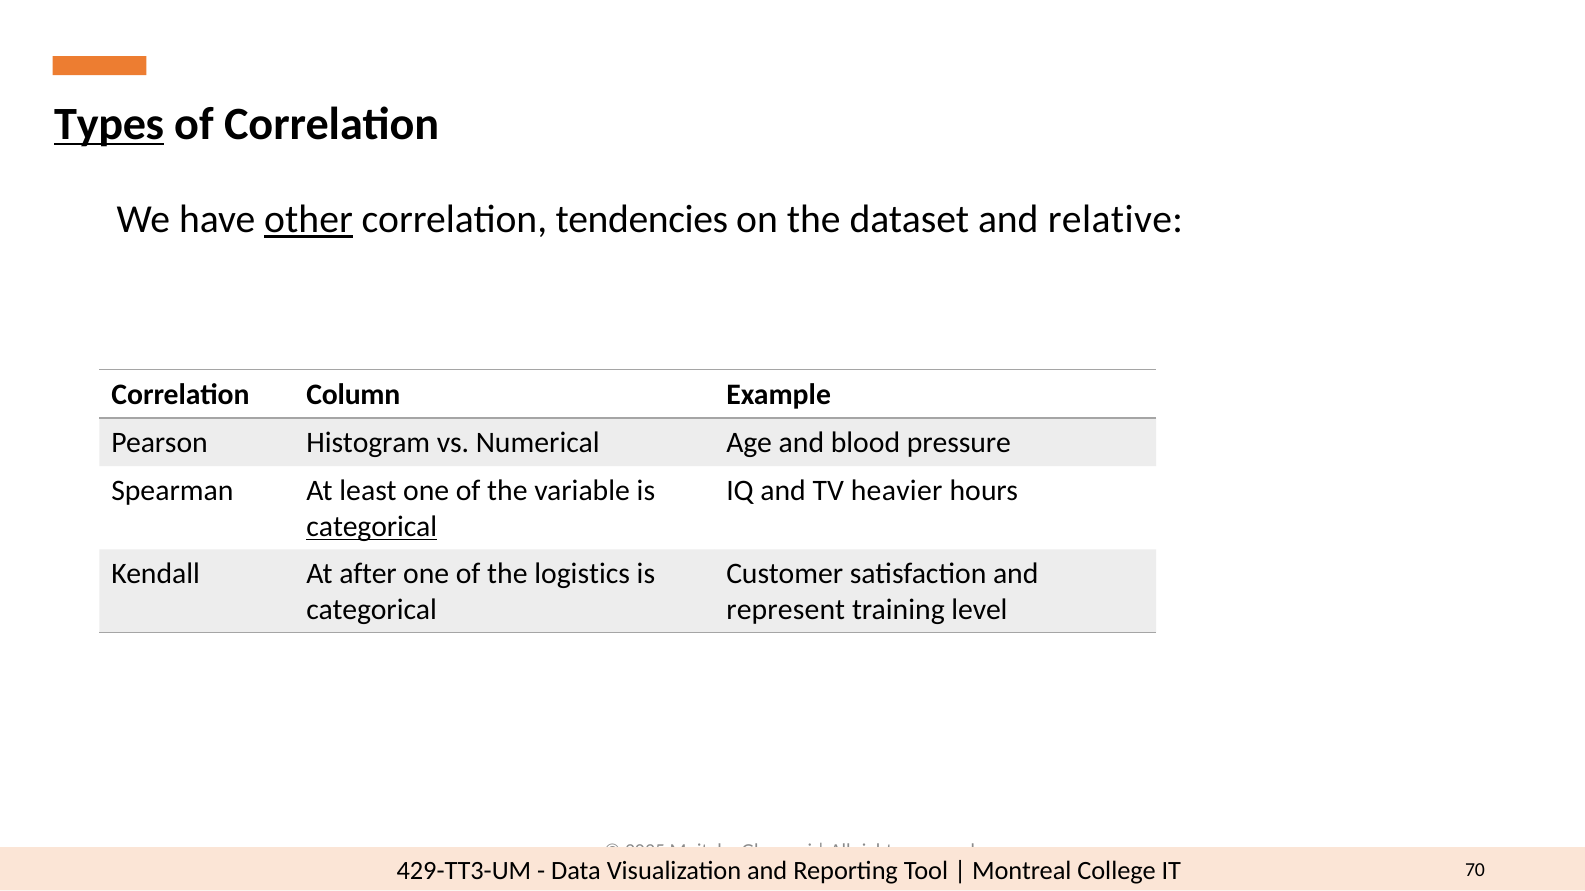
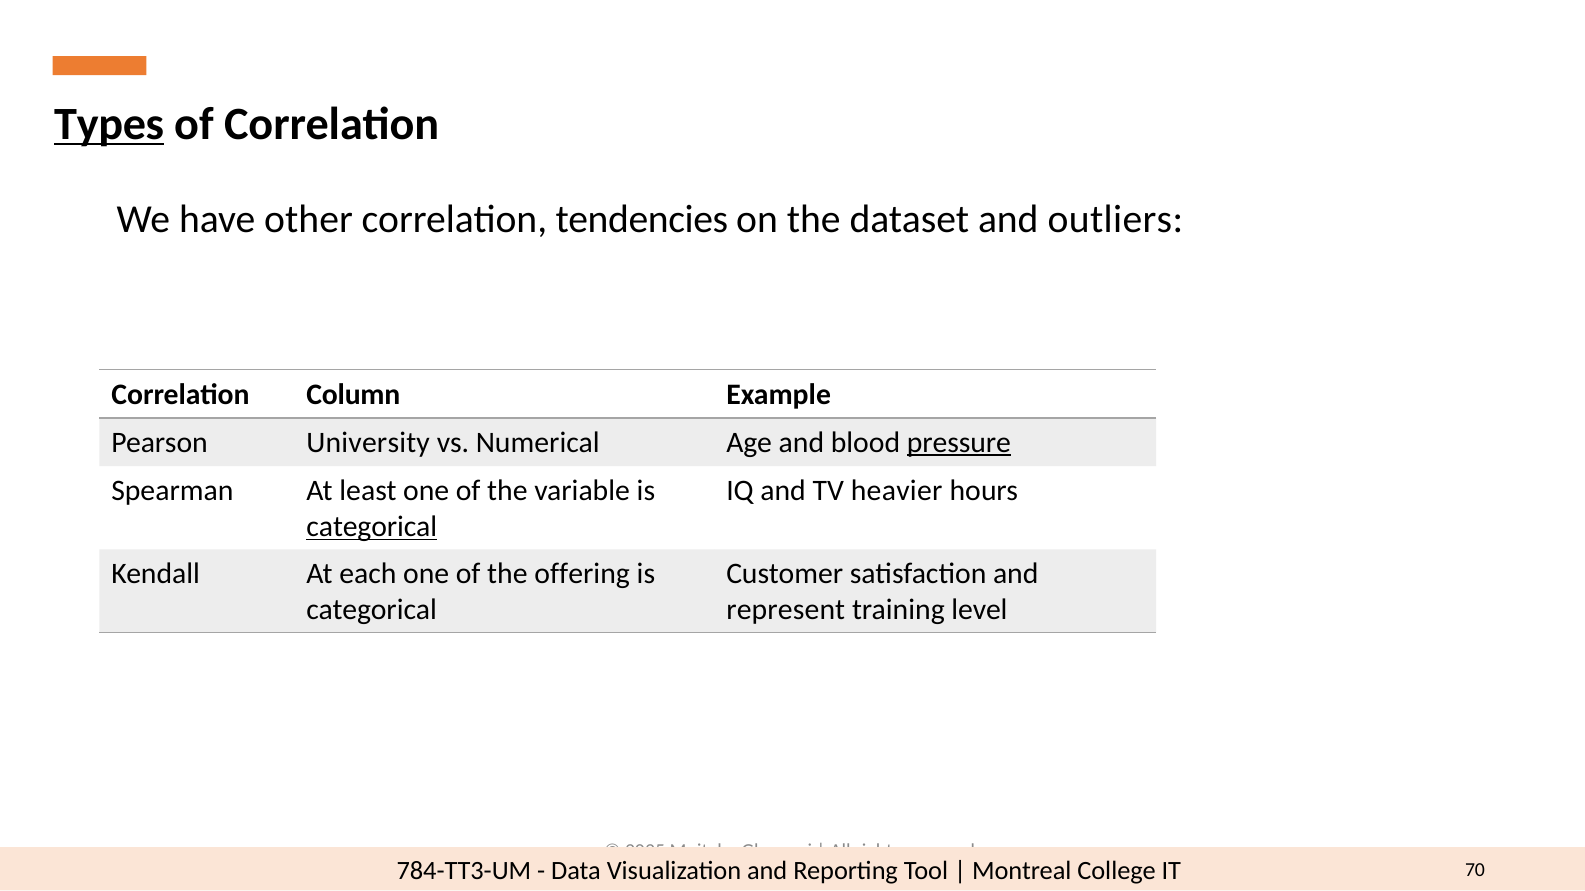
other underline: present -> none (309, 220)
relative: relative -> outliers (1115, 220)
Histogram: Histogram -> University (368, 443)
pressure underline: none -> present (959, 443)
after: after -> each (368, 574)
logistics: logistics -> offering (582, 574)
429-TT3-UM: 429-TT3-UM -> 784-TT3-UM (464, 871)
